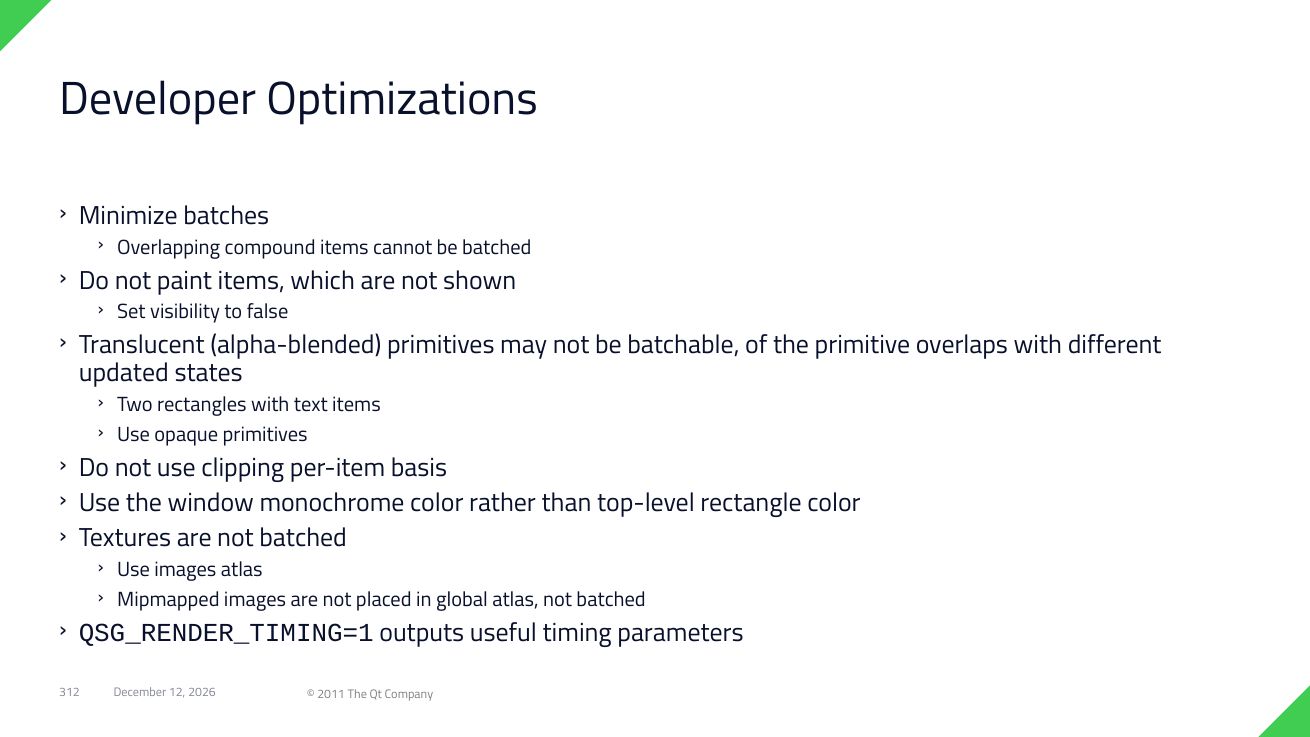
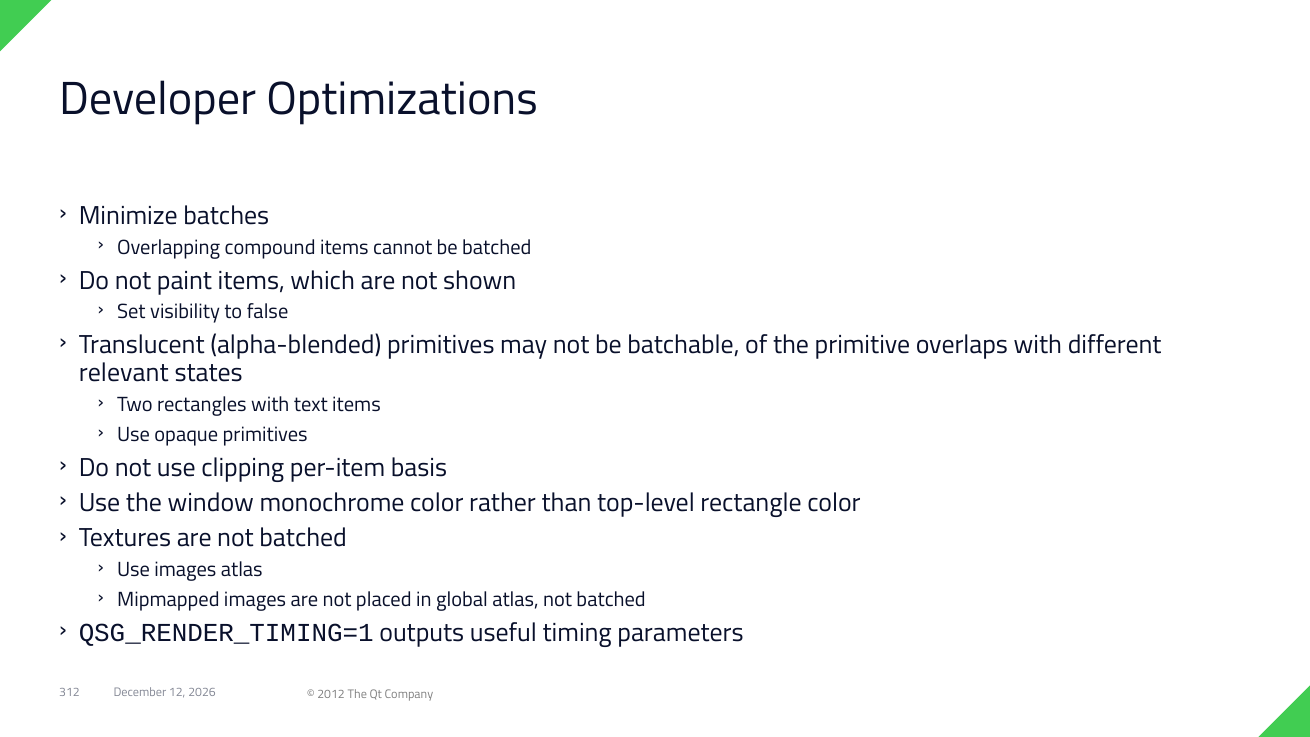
updated: updated -> relevant (124, 373)
2011: 2011 -> 2012 (331, 694)
